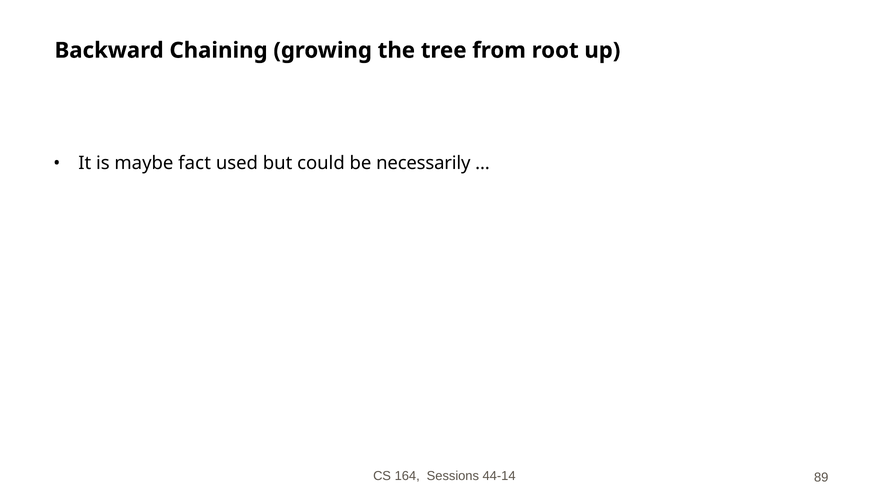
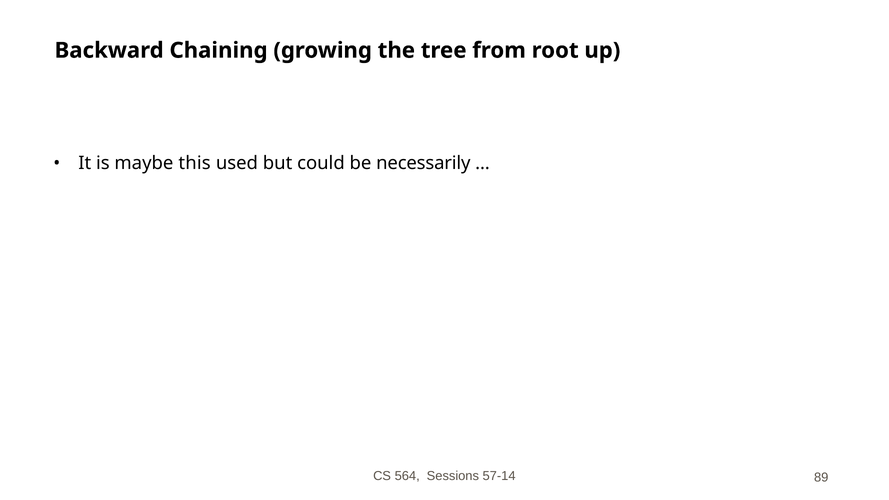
fact: fact -> this (195, 163)
164: 164 -> 564 (407, 476)
44-14: 44-14 -> 57-14 (499, 476)
